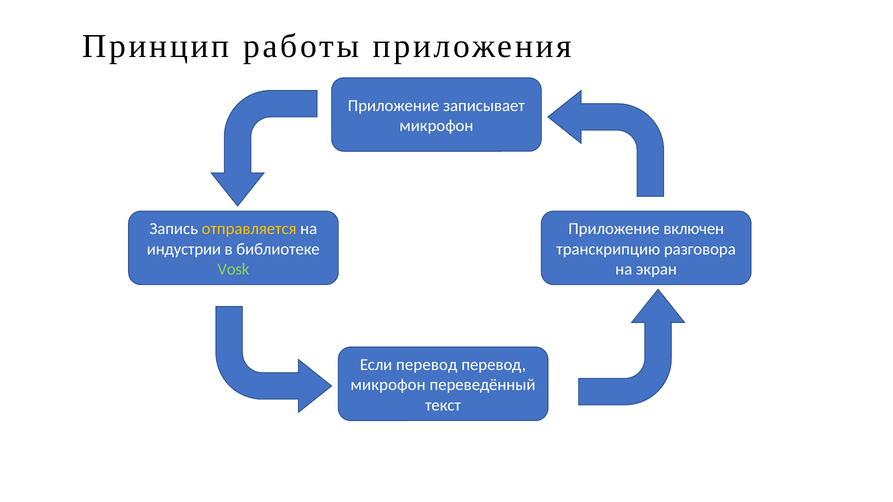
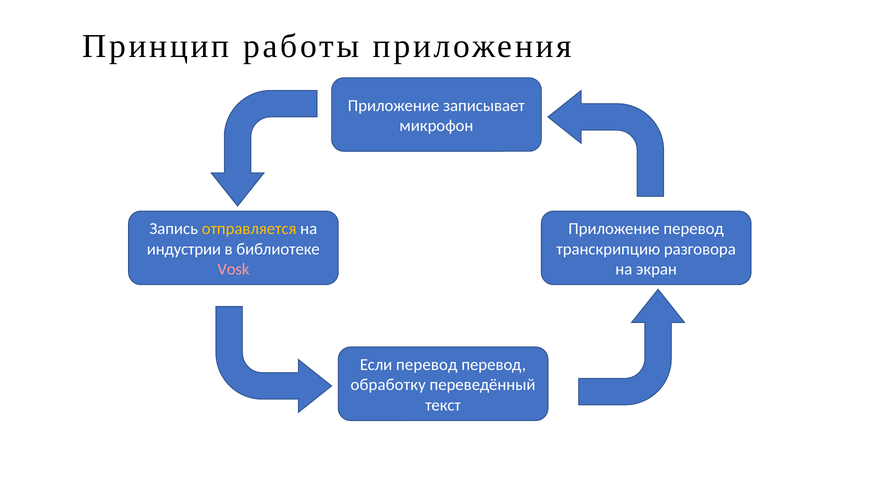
Приложение включен: включен -> перевод (694, 229)
Vosk colour: light green -> pink (233, 269)
микрофон: микрофон -> обработку (388, 385)
